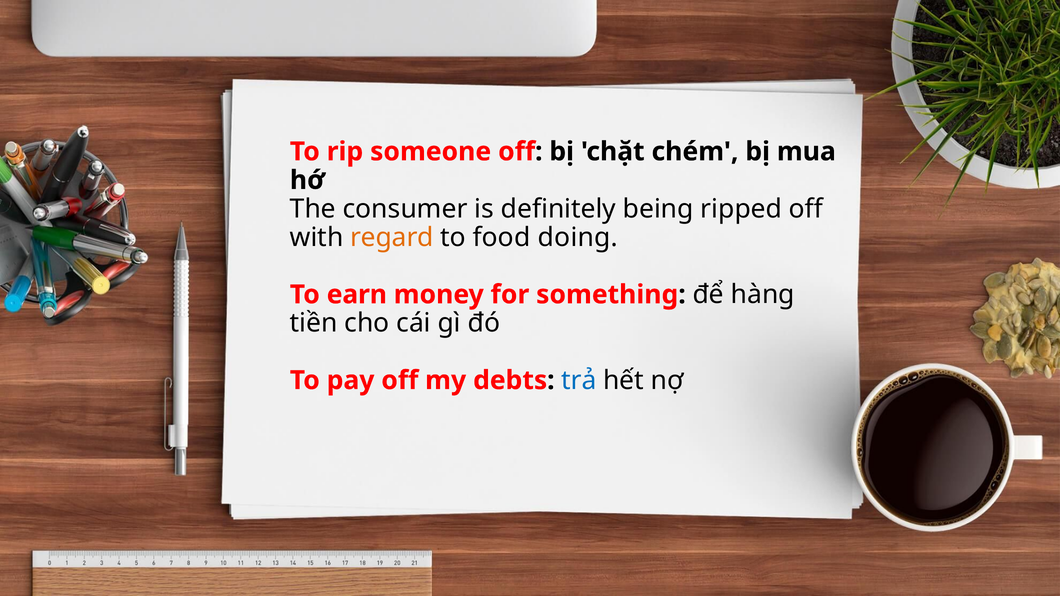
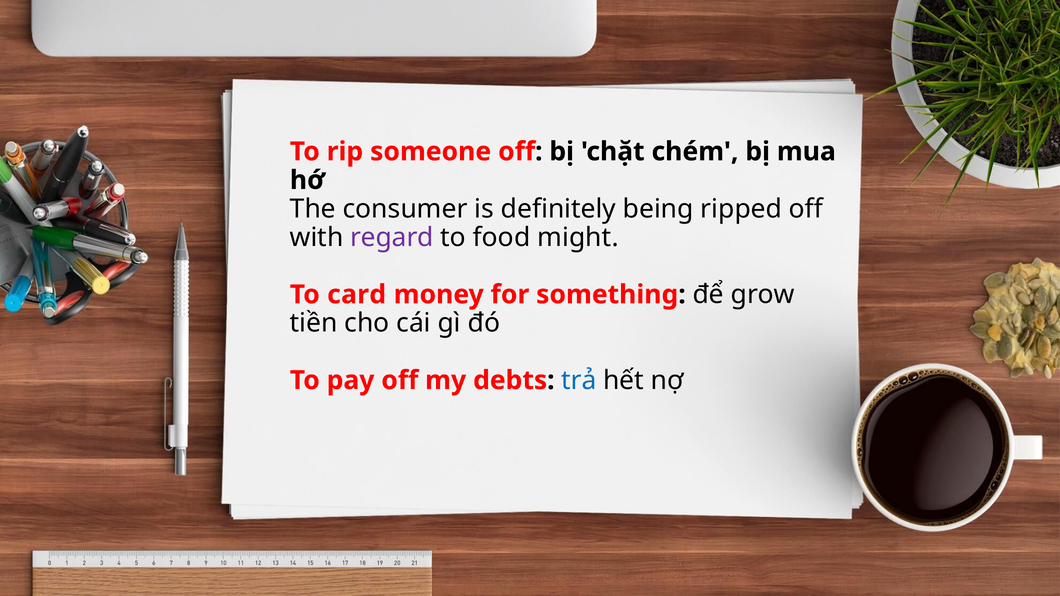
regard colour: orange -> purple (392, 237)
doing: doing -> might (578, 237)
earn: earn -> card (357, 295)
hàng: hàng -> grow (763, 295)
